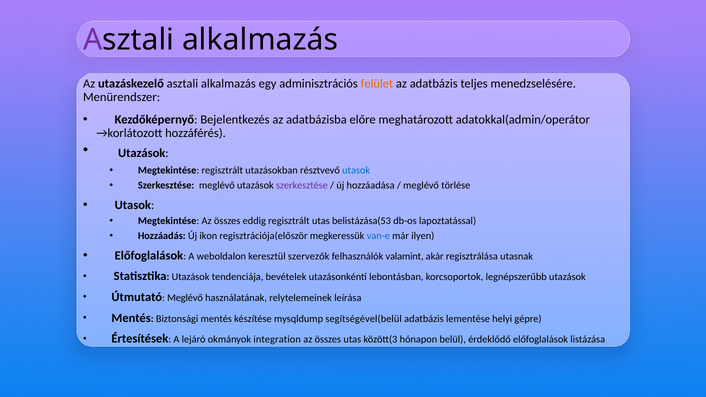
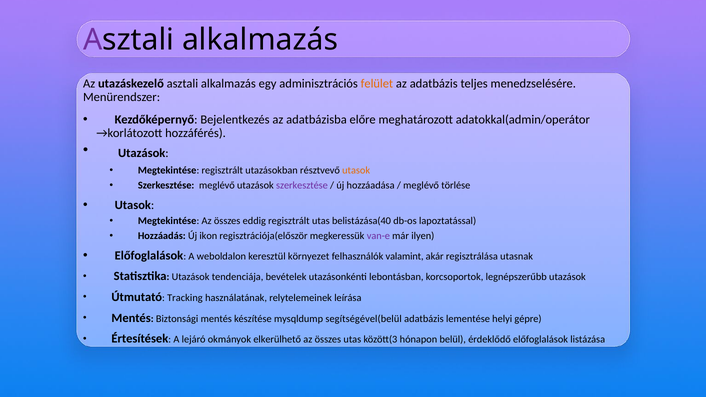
utasok colour: blue -> orange (356, 171)
belistázása(53: belistázása(53 -> belistázása(40 (361, 221)
van-e colour: blue -> purple (378, 236)
szervezők: szervezők -> környezet (309, 256)
Meglévő: Meglévő -> Tracking (185, 298)
integration: integration -> elkerülhető (277, 340)
